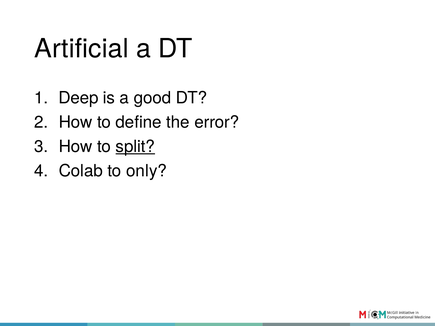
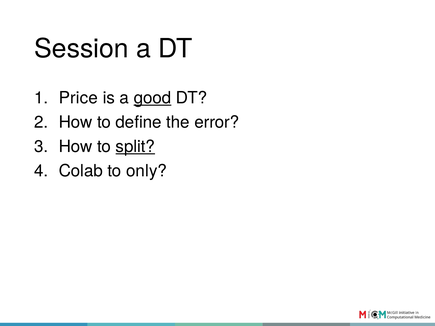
Artificial: Artificial -> Session (82, 49)
Deep: Deep -> Price (78, 98)
good underline: none -> present (152, 98)
